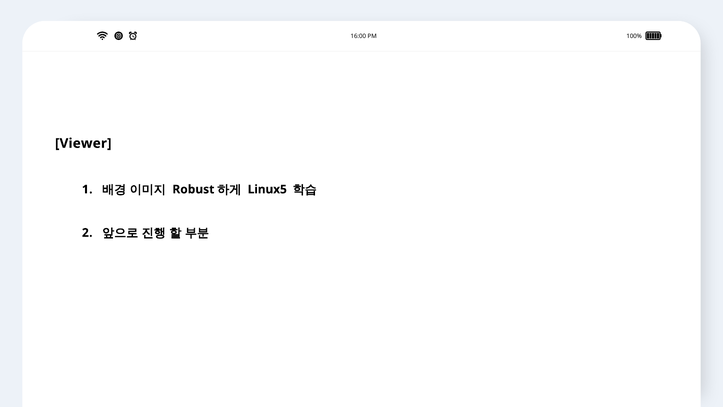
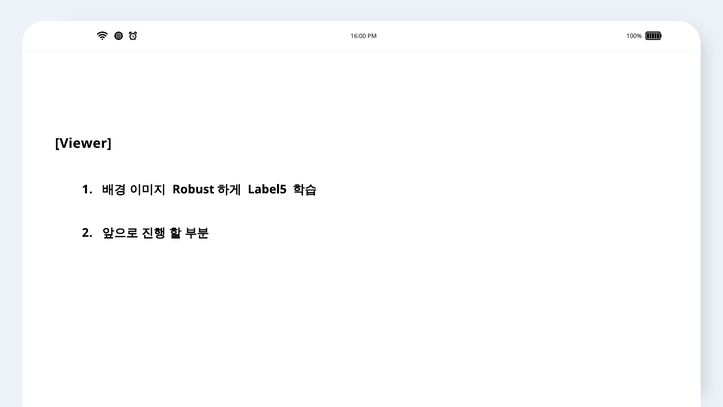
Linux5: Linux5 -> Label5 (267, 189)
